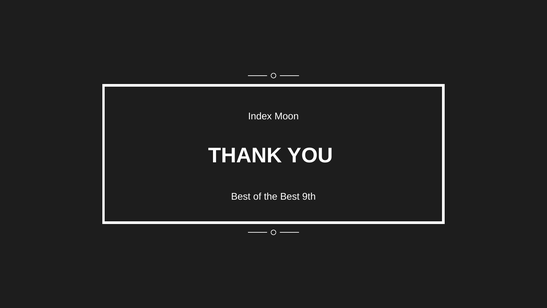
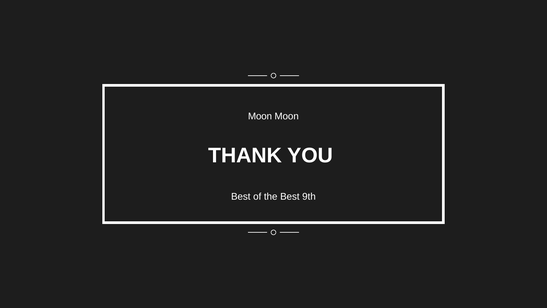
Index: Index -> Moon (260, 116)
